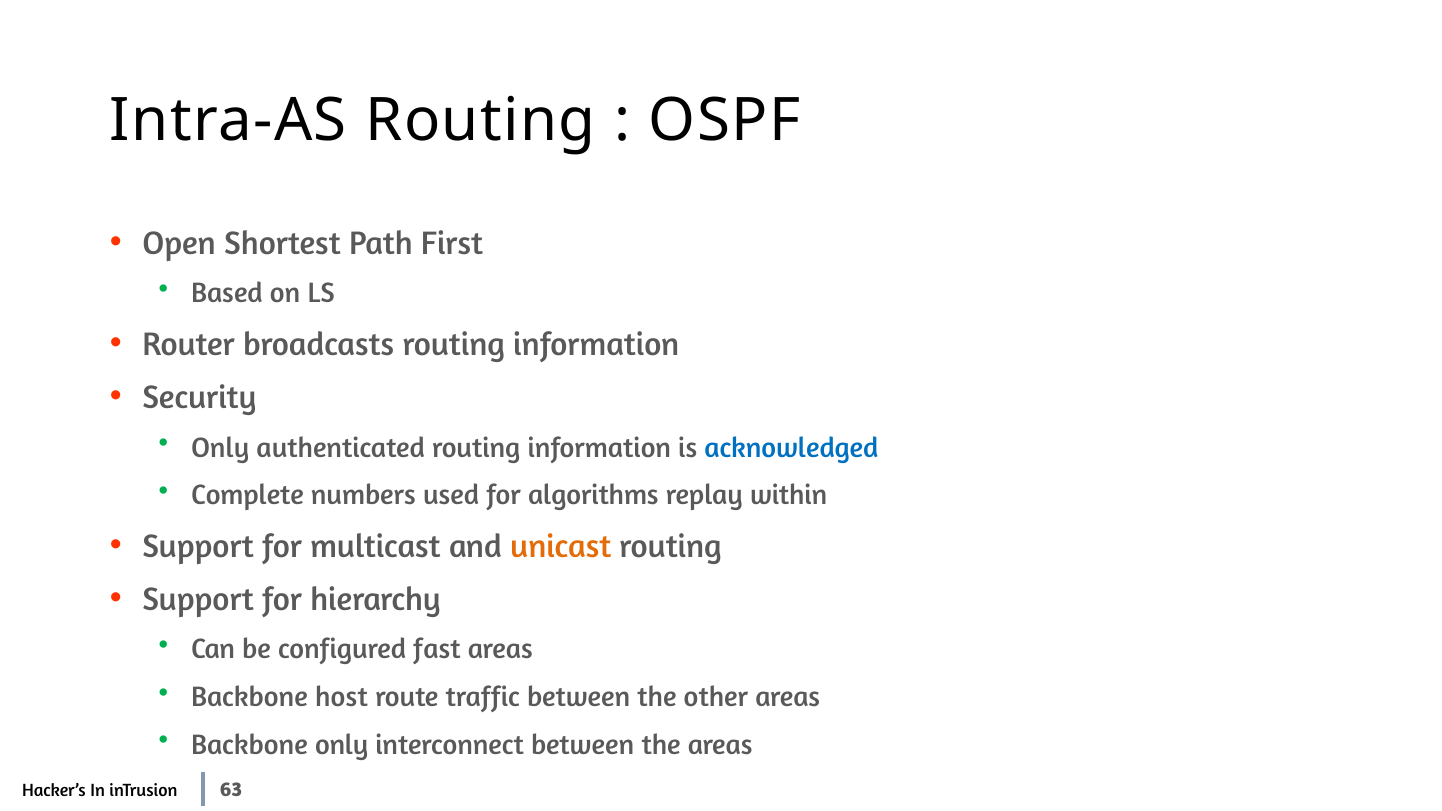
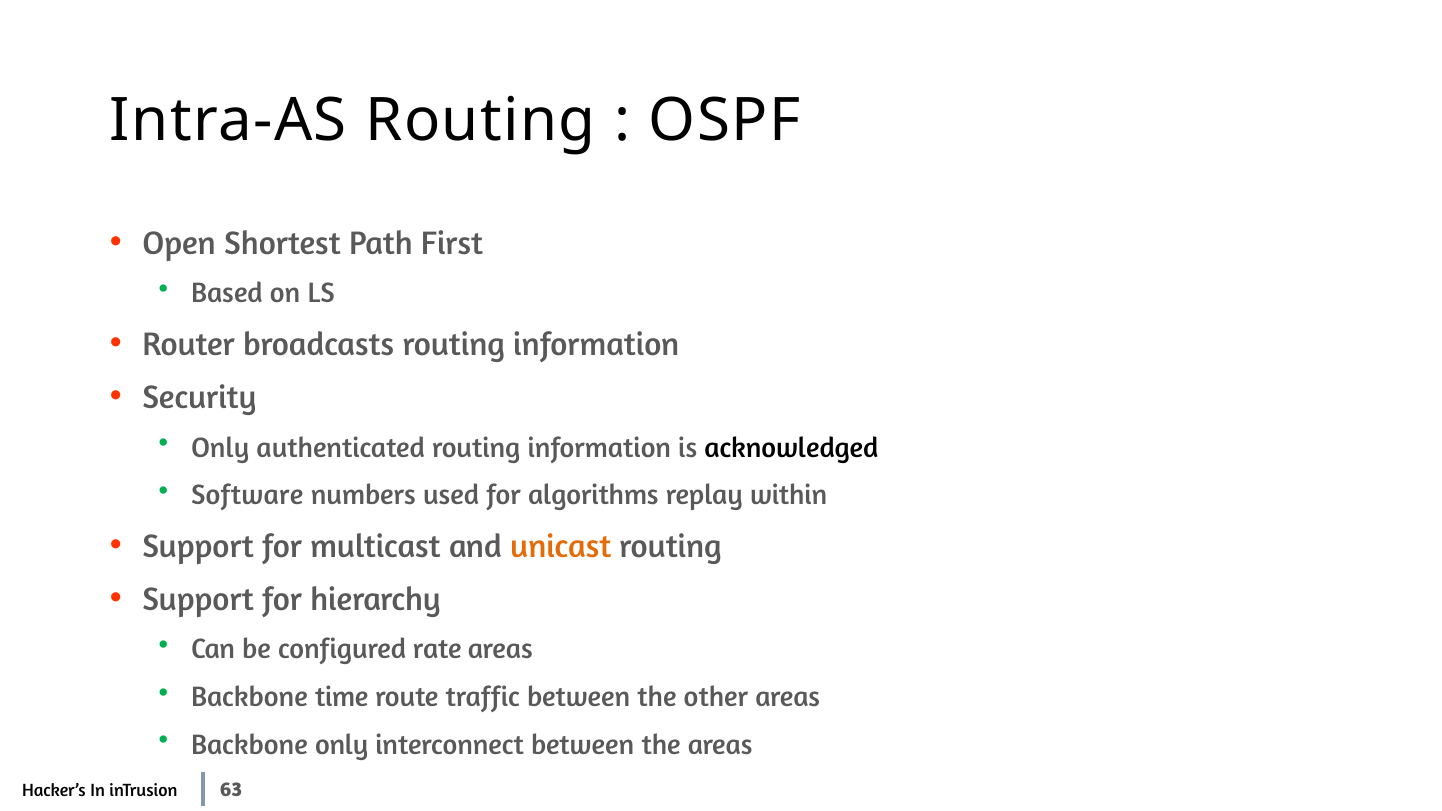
acknowledged colour: blue -> black (791, 448)
Complete: Complete -> Software (247, 496)
fast: fast -> rate (437, 650)
host: host -> time (342, 697)
